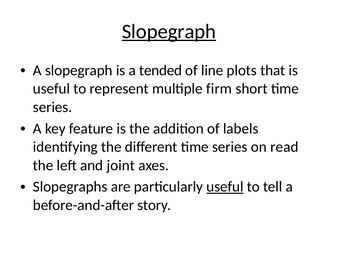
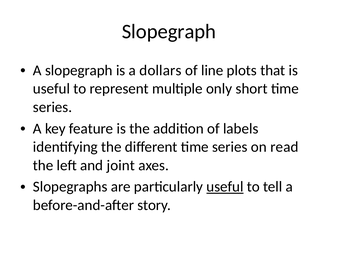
Slopegraph underline: present -> none (169, 31)
tended: tended -> dollars (160, 70)
firm: firm -> only (219, 89)
